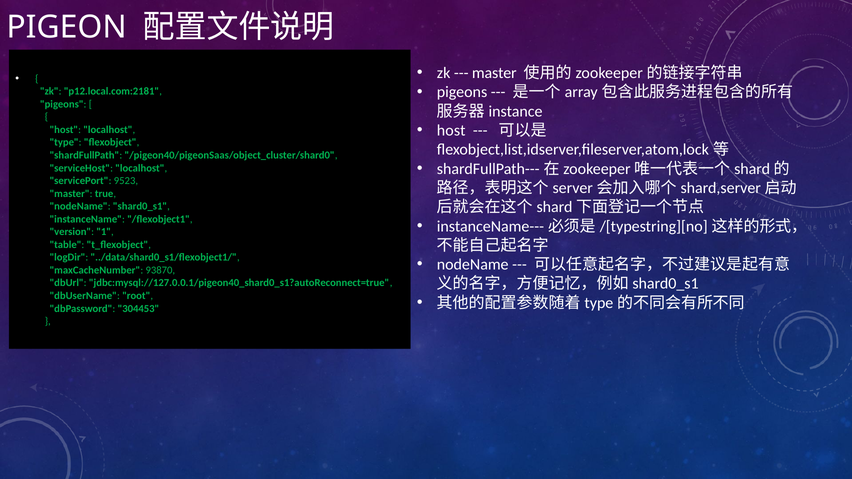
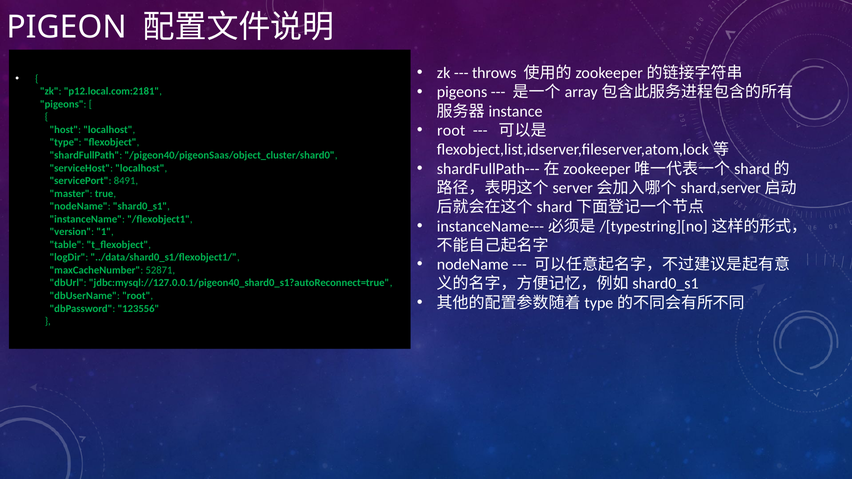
master: master -> throws (494, 73)
host: host -> root (451, 131)
9523: 9523 -> 8491 (126, 181)
93870: 93870 -> 52871 (160, 270)
304453: 304453 -> 123556 (138, 309)
